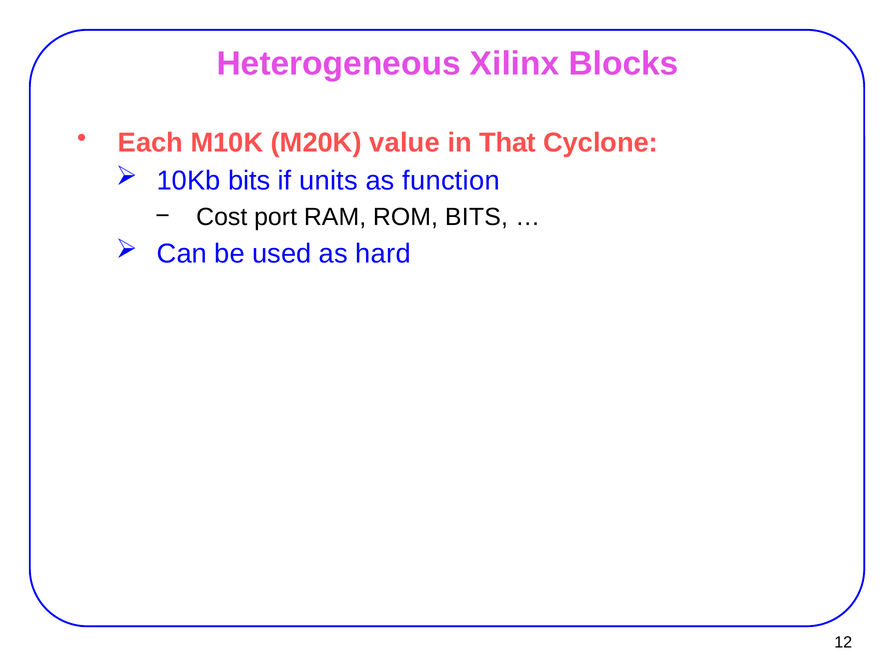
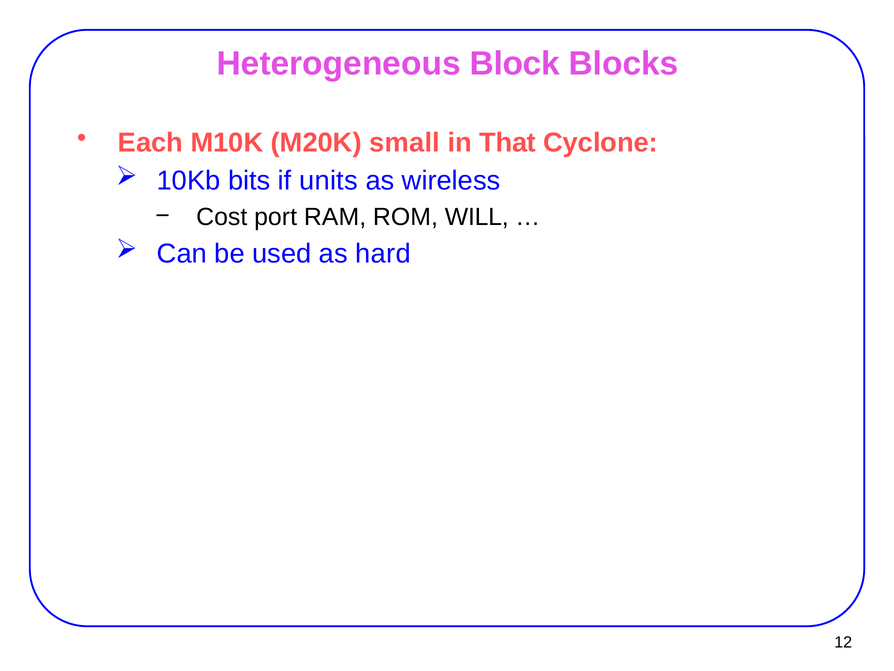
Xilinx: Xilinx -> Block (515, 63)
value: value -> small (405, 142)
function: function -> wireless (451, 181)
ROM BITS: BITS -> WILL (477, 217)
